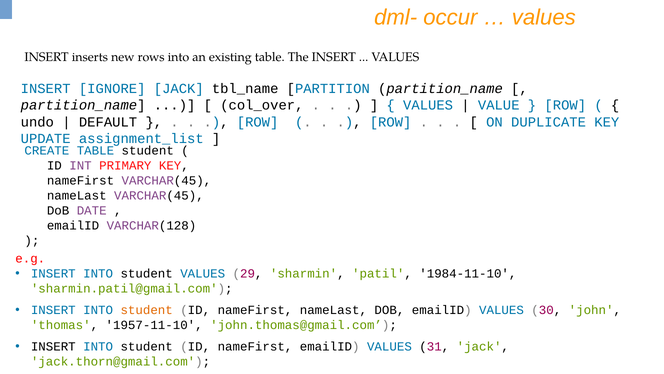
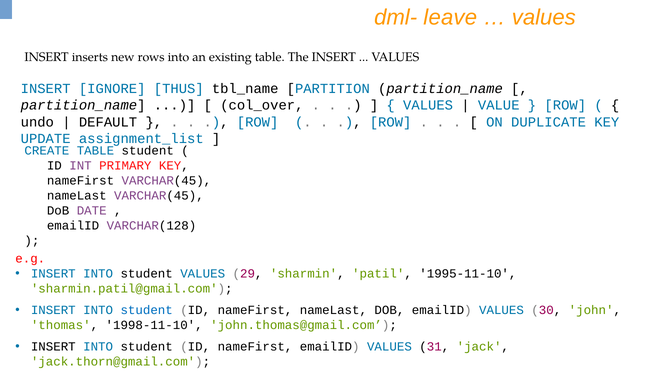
occur: occur -> leave (450, 17)
IGNORE JACK: JACK -> THUS (179, 89)
1984-11-10: 1984-11-10 -> 1995-11-10 (468, 273)
student colour: orange -> blue (147, 310)
1957-11-10: 1957-11-10 -> 1998-11-10 (154, 325)
